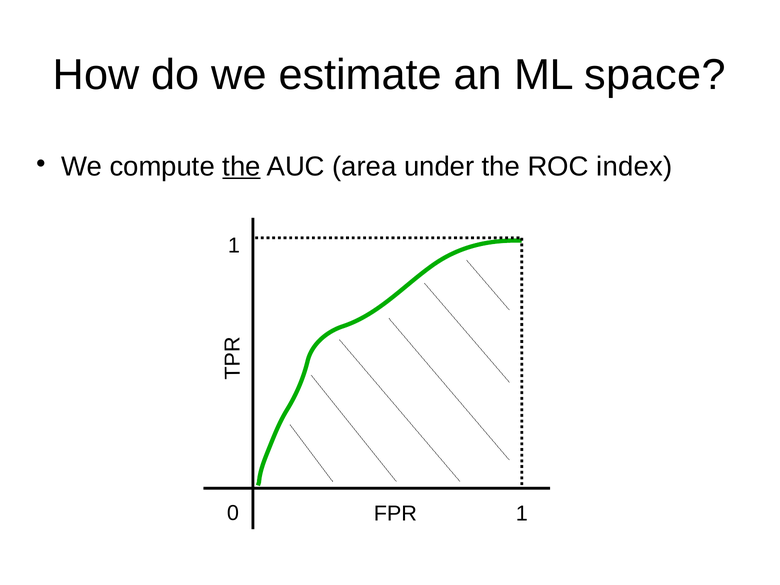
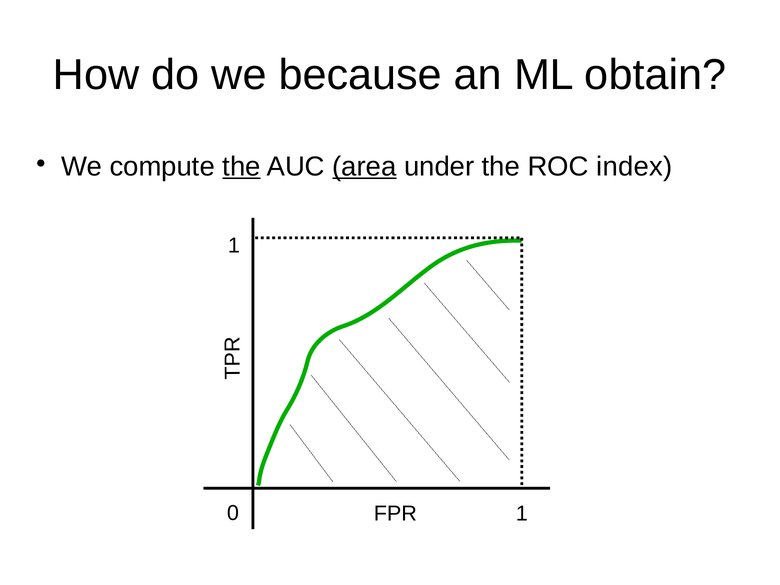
estimate: estimate -> because (360, 75)
space: space -> obtain (655, 75)
area underline: none -> present (364, 166)
